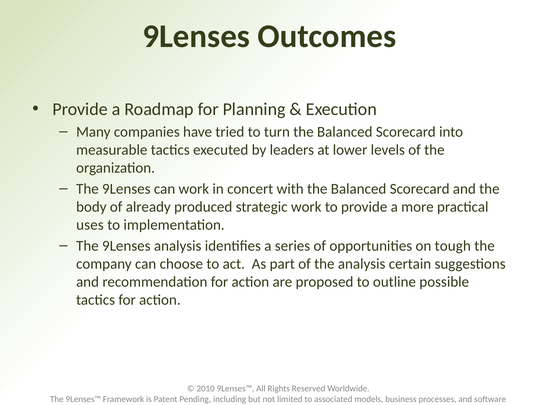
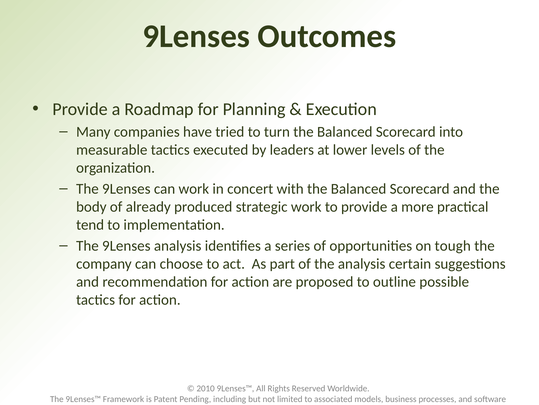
uses: uses -> tend (90, 224)
